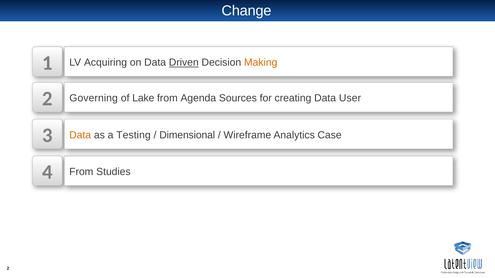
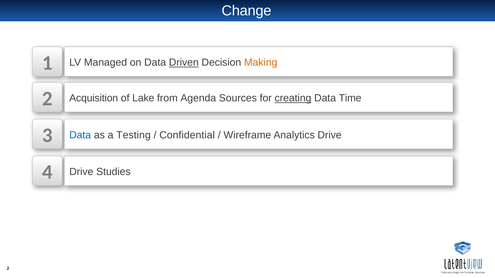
Acquiring: Acquiring -> Managed (106, 63)
Governing: Governing -> Acquisition (94, 98)
creating underline: none -> present (293, 98)
User: User -> Time (350, 98)
Data colour: orange -> blue (80, 135)
Dimensional: Dimensional -> Confidential (187, 135)
Analytics Case: Case -> Drive (330, 135)
4 From: From -> Drive (81, 172)
